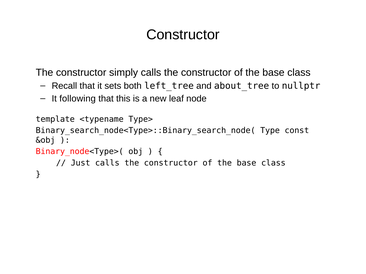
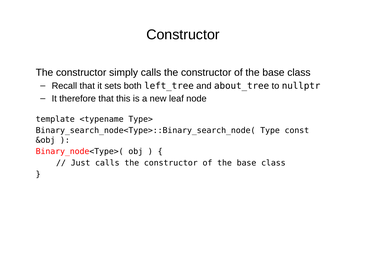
following: following -> therefore (78, 99)
